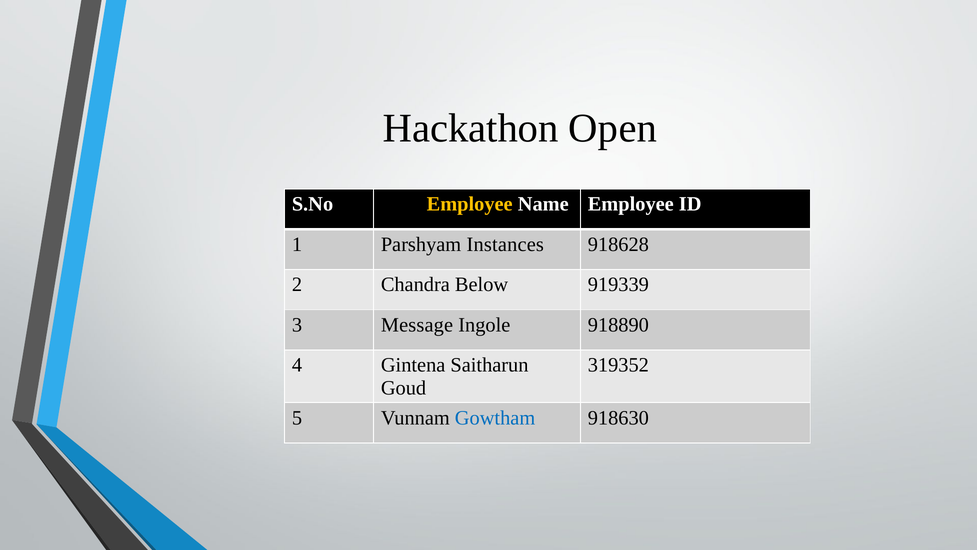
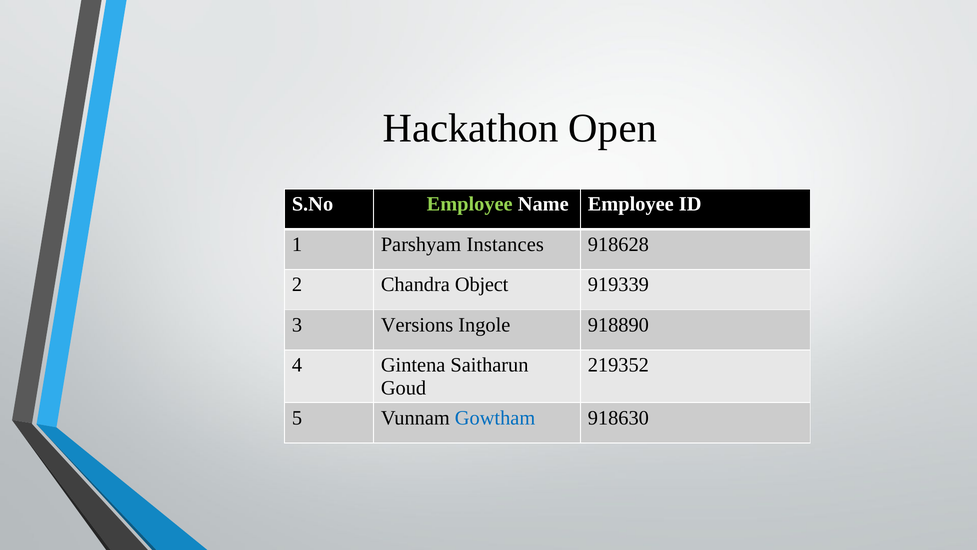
Employee colour: yellow -> light green (470, 204)
Below: Below -> Object (482, 284)
Message: Message -> Versions (417, 325)
319352: 319352 -> 219352 (618, 365)
